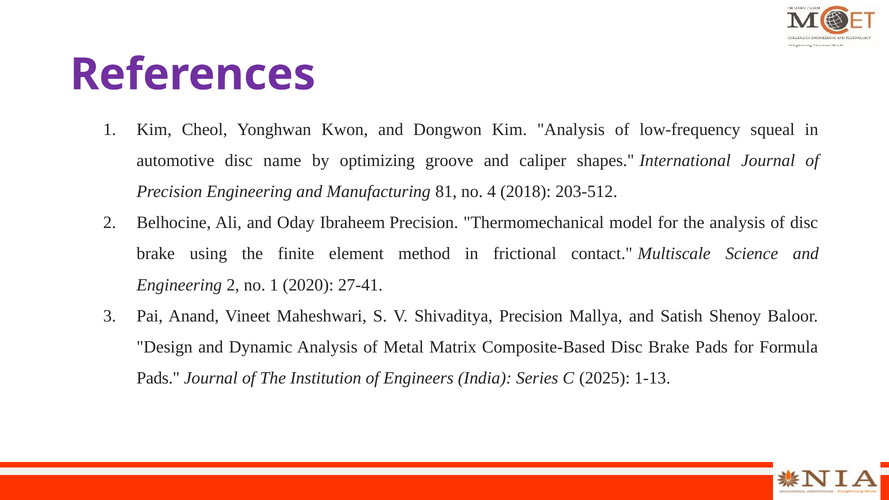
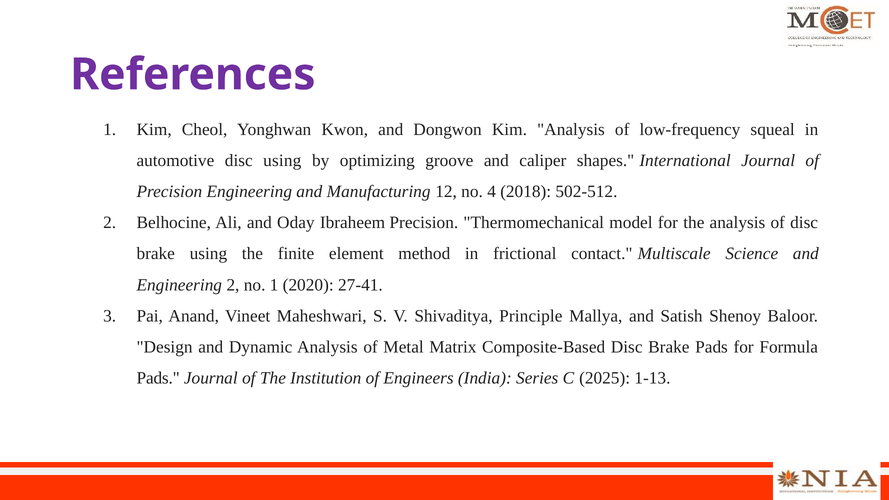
disc name: name -> using (282, 160)
81: 81 -> 12 (446, 192)
203-512: 203-512 -> 502-512 (586, 192)
Shivaditya Precision: Precision -> Principle (531, 316)
